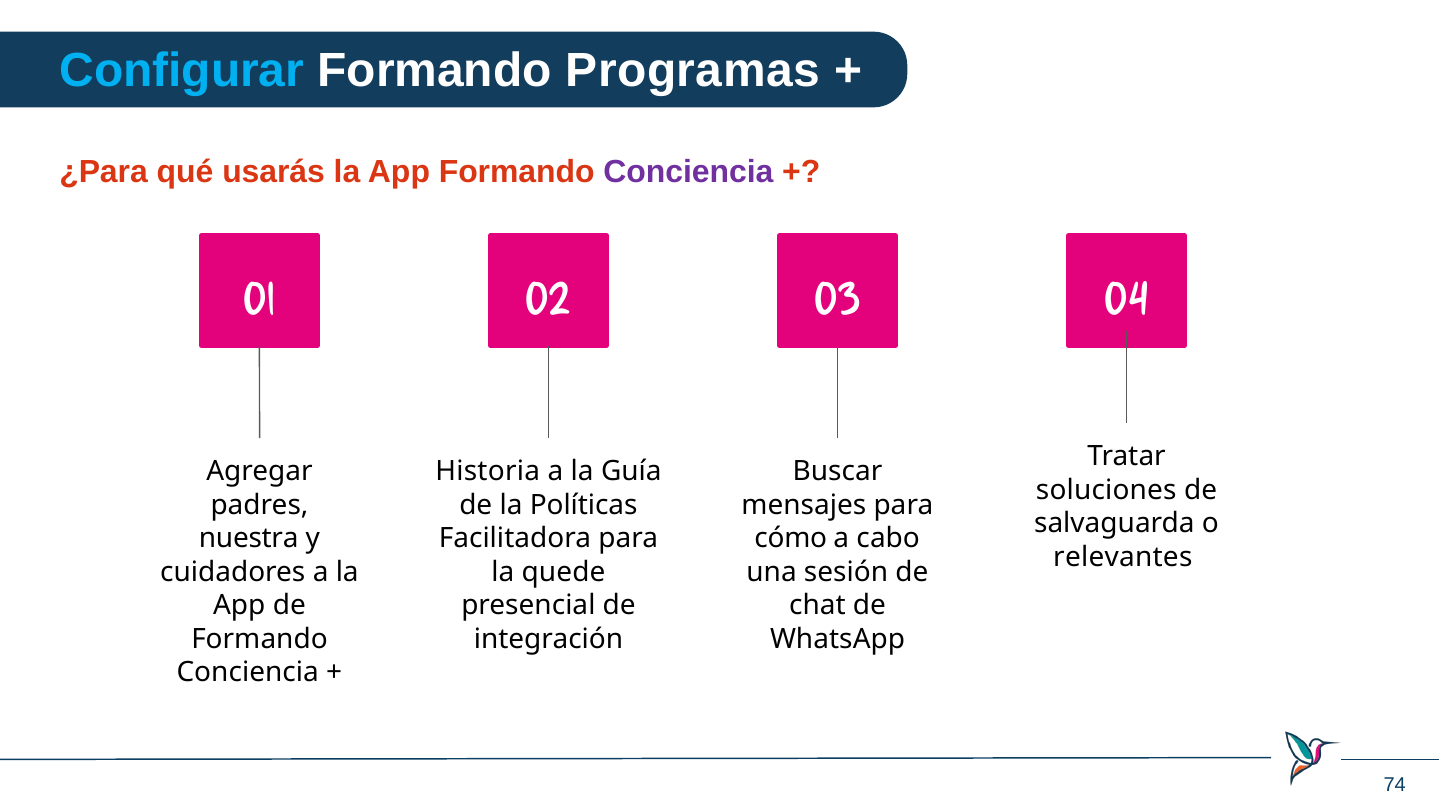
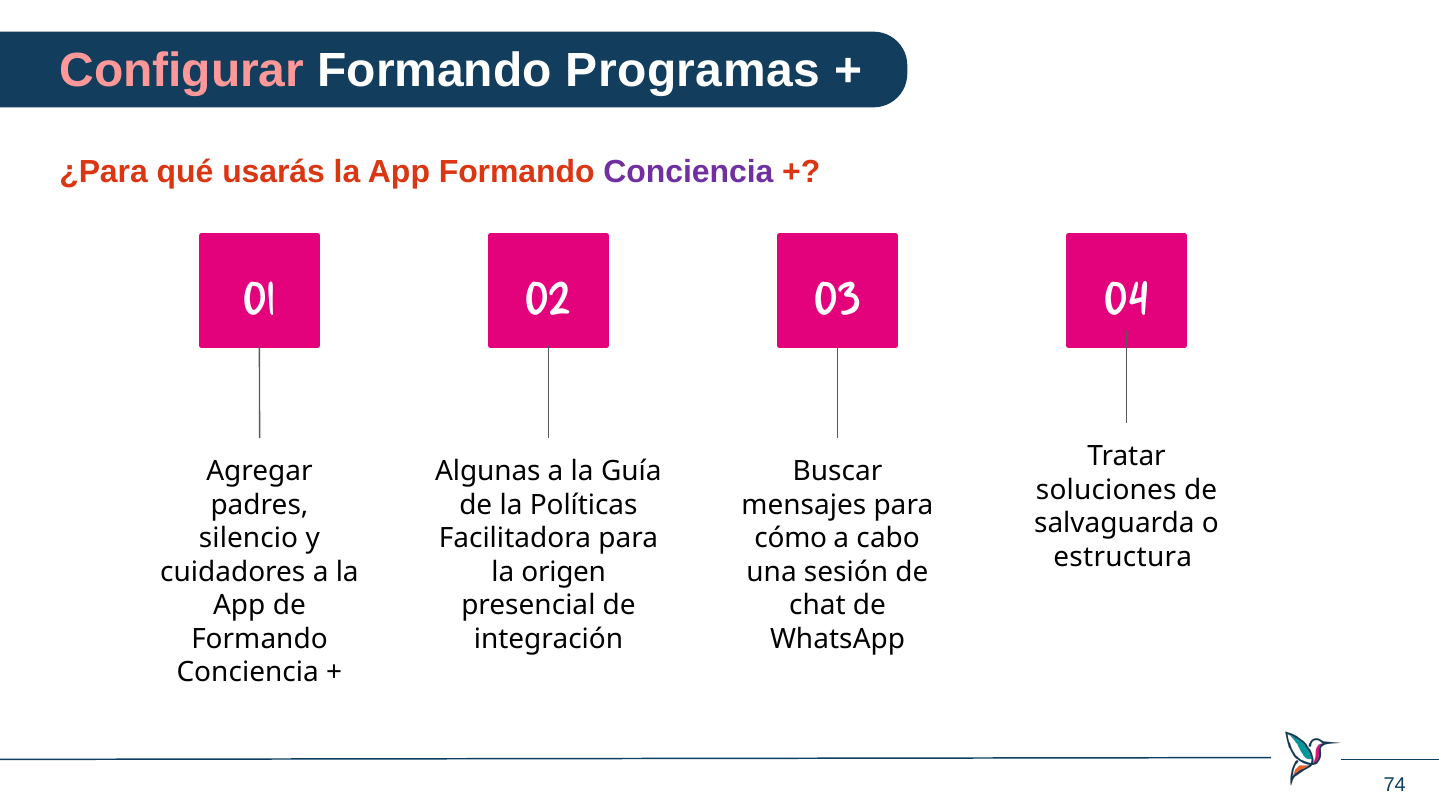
Configurar colour: light blue -> pink (182, 70)
Historia: Historia -> Algunas (488, 472)
nuestra: nuestra -> silencio (249, 539)
relevantes: relevantes -> estructura (1123, 558)
quede: quede -> origen (564, 572)
